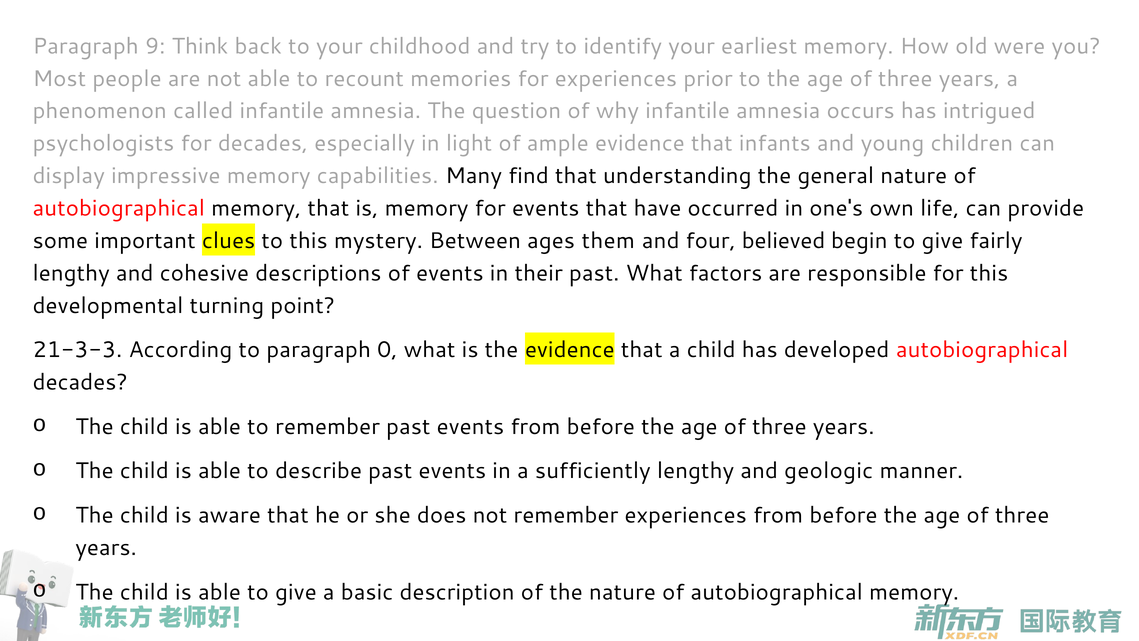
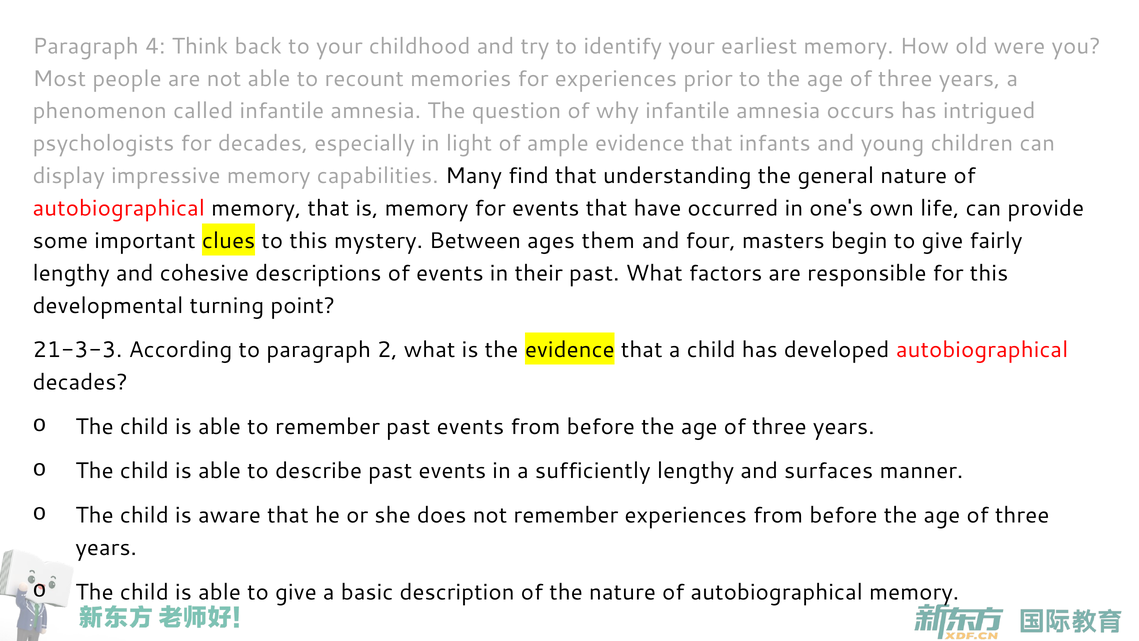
9: 9 -> 4 (155, 46)
believed: believed -> masters (783, 241)
0: 0 -> 2 (387, 350)
geologic: geologic -> surfaces (829, 471)
